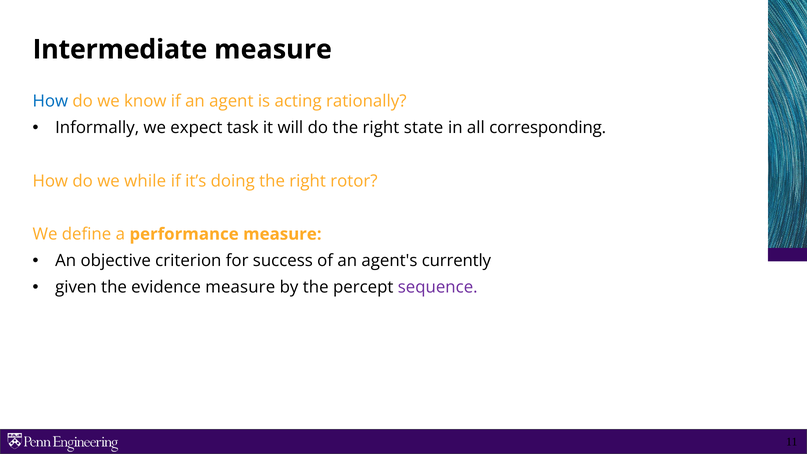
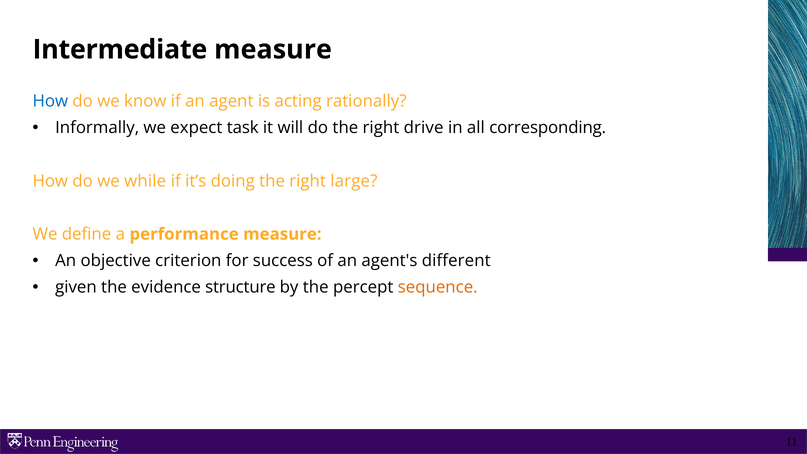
state: state -> drive (424, 128)
rotor: rotor -> large (354, 181)
currently: currently -> different (456, 261)
evidence measure: measure -> structure (240, 287)
sequence colour: purple -> orange (438, 287)
